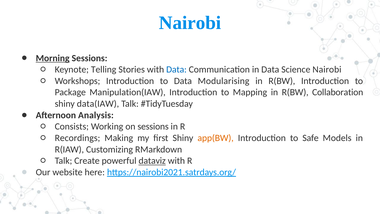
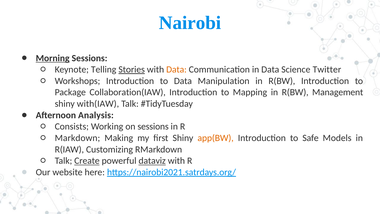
Stories underline: none -> present (132, 69)
Data colour: blue -> orange (176, 69)
Science Nairobi: Nairobi -> Twitter (327, 69)
Modularising: Modularising -> Manipulation (224, 81)
Manipulation(IAW: Manipulation(IAW -> Collaboration(IAW (128, 92)
Collaboration: Collaboration -> Management (338, 92)
data(IAW: data(IAW -> with(IAW (98, 104)
Recordings: Recordings -> Markdown (77, 138)
Create underline: none -> present (87, 161)
